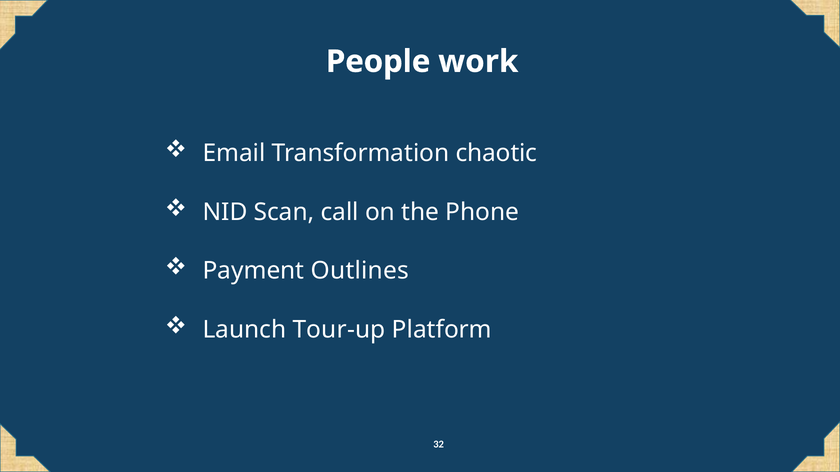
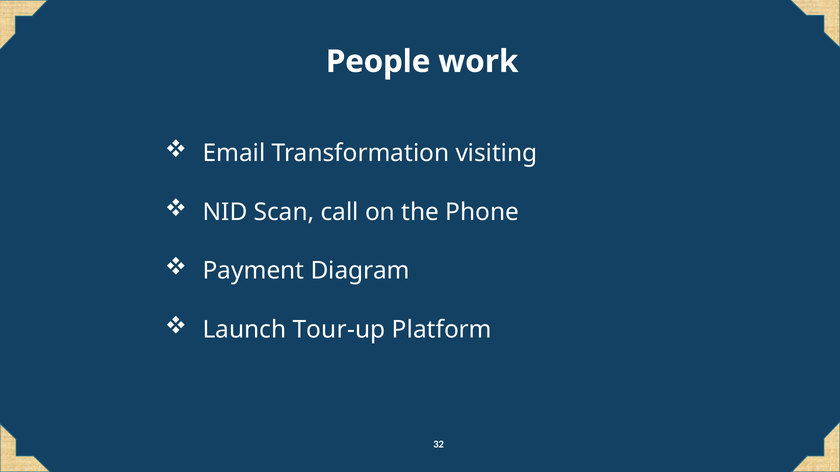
chaotic: chaotic -> visiting (496, 153)
Outlines: Outlines -> Diagram (360, 271)
